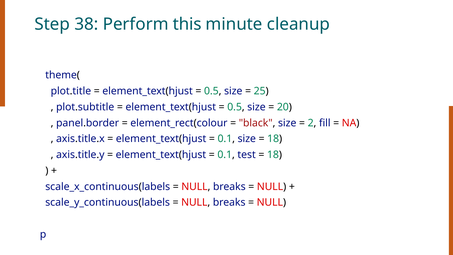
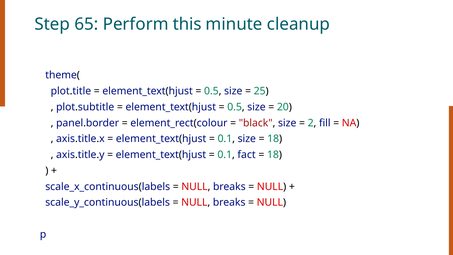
38: 38 -> 65 (86, 24)
test: test -> fact (247, 155)
